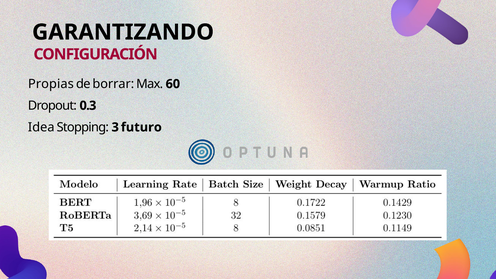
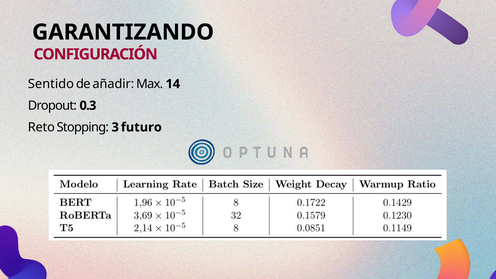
Propias: Propias -> Sentido (51, 84)
borrar: borrar -> añadir (113, 84)
60: 60 -> 14 (173, 84)
Idea: Idea -> Reto (41, 127)
